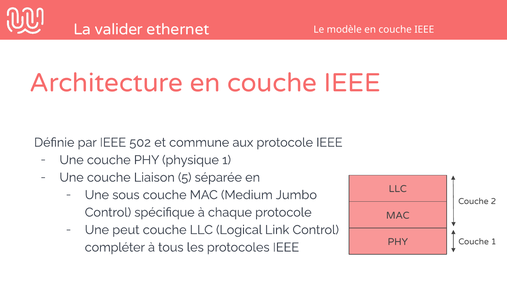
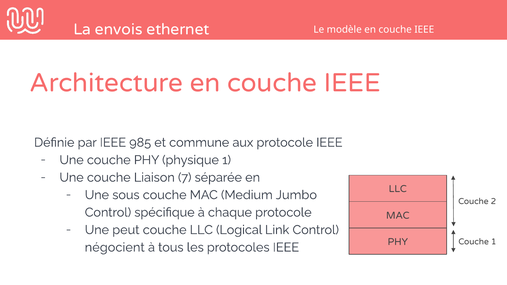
valider: valider -> envois (119, 29)
502: 502 -> 985 (140, 143)
5: 5 -> 7 (185, 178)
compléter: compléter -> négocient (115, 248)
